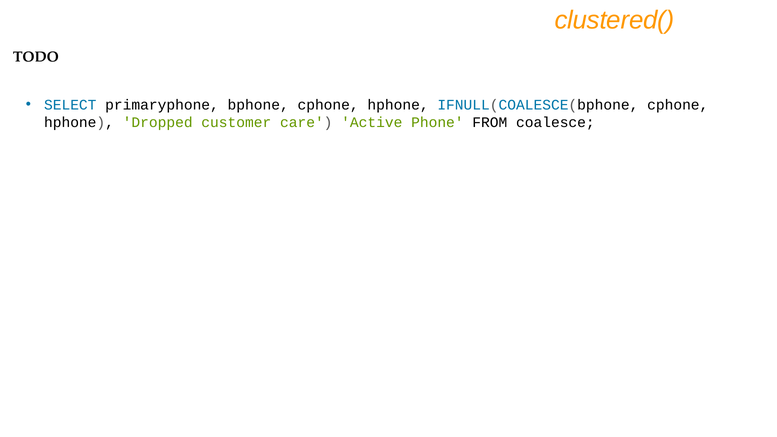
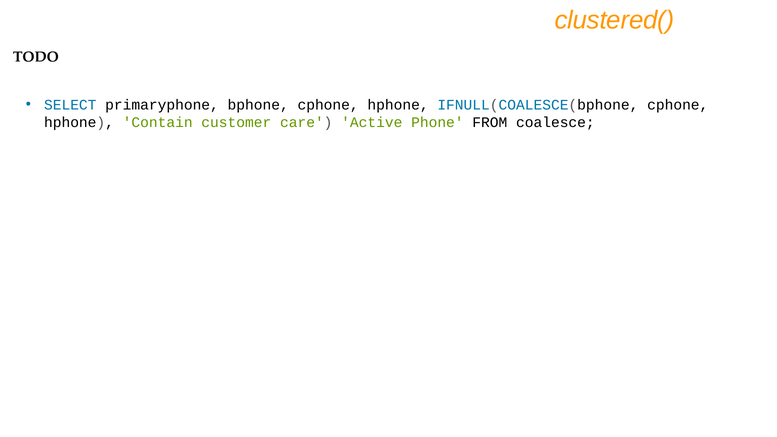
Dropped: Dropped -> Contain (158, 122)
